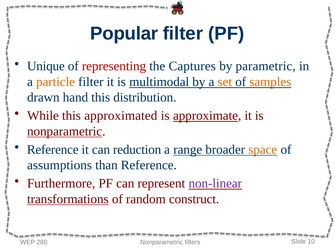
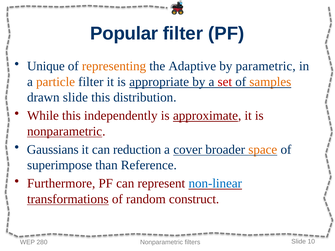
representing colour: red -> orange (114, 66)
Captures: Captures -> Adaptive (192, 66)
multimodal: multimodal -> appropriate (159, 82)
set colour: orange -> red (225, 82)
drawn hand: hand -> slide (75, 98)
approximated: approximated -> independently (121, 116)
Reference: Reference -> Gaussians (53, 150)
range: range -> cover (188, 150)
assumptions: assumptions -> superimpose (60, 165)
non-linear colour: purple -> blue (215, 184)
